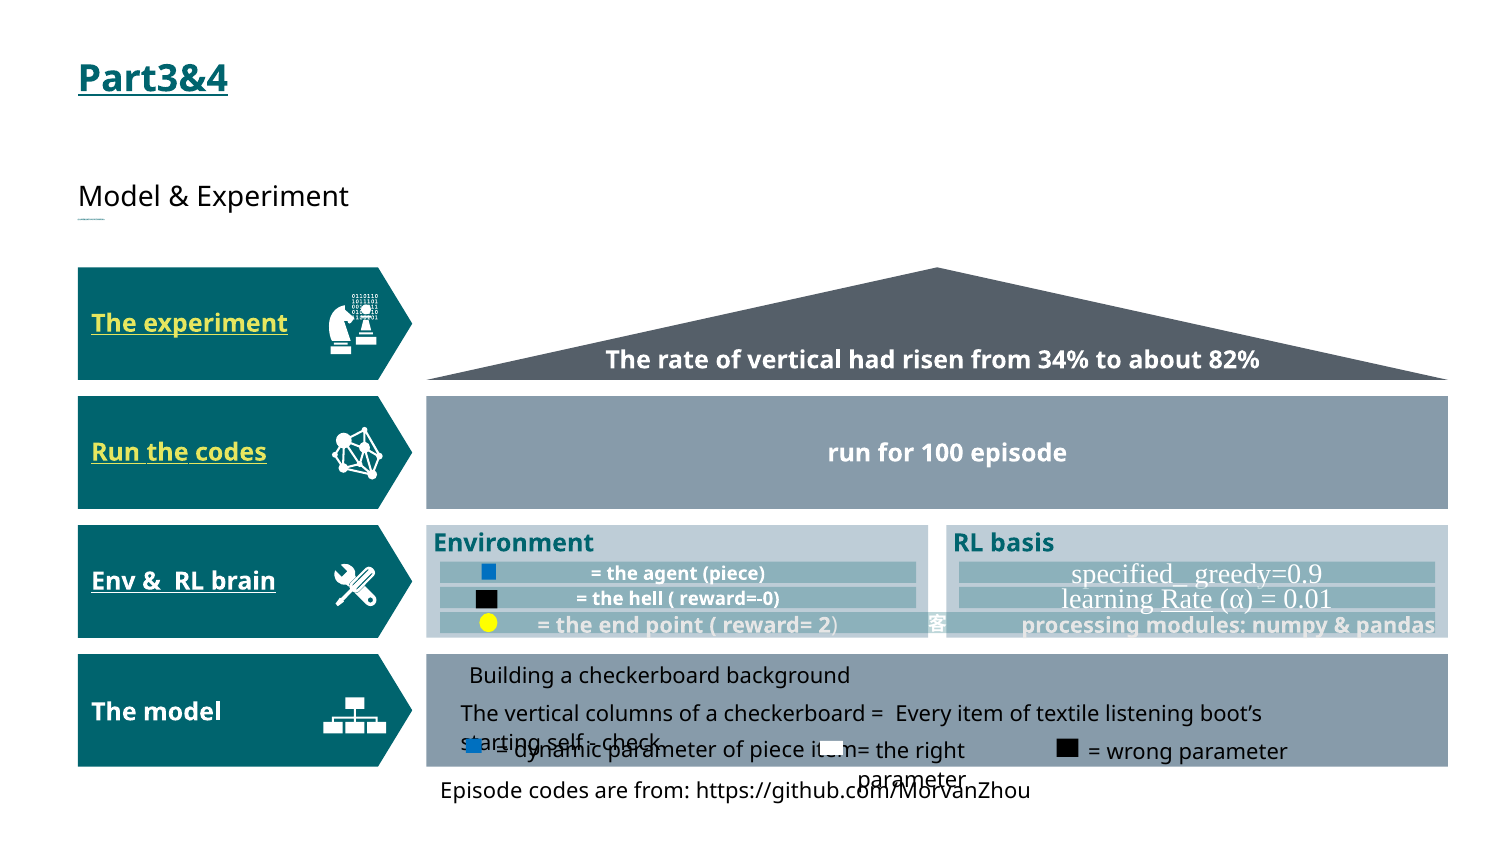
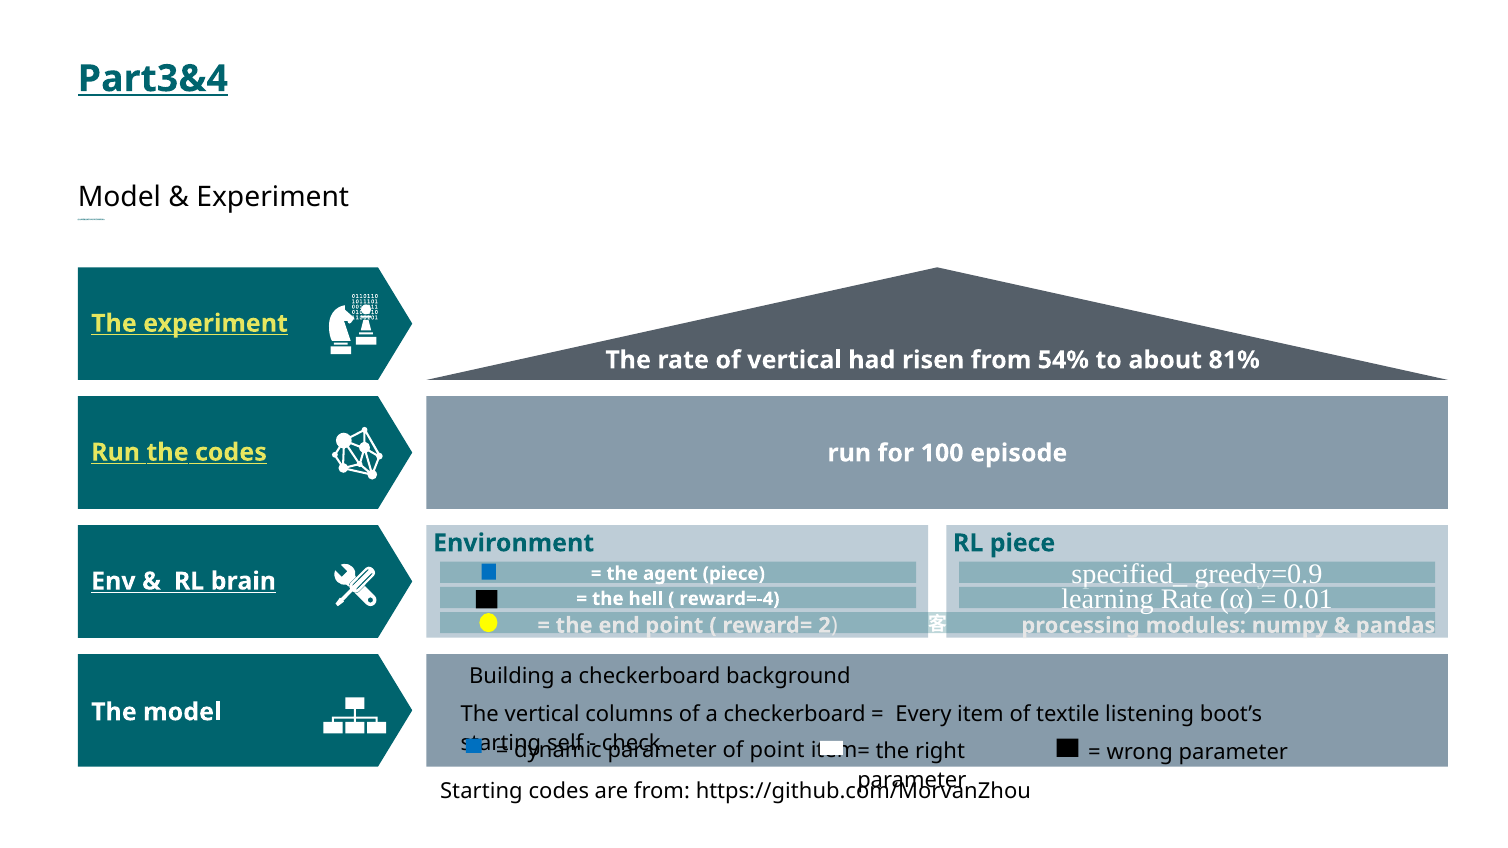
34%: 34% -> 54% (1063, 360)
82%: 82% -> 81% (1234, 360)
RL basis: basis -> piece (1023, 543)
Rate underline: present -> none (1187, 599)
reward=-0: reward=-0 -> reward=-4 (729, 599)
of piece: piece -> point (777, 750)
Episode: Episode -> Starting (481, 791)
